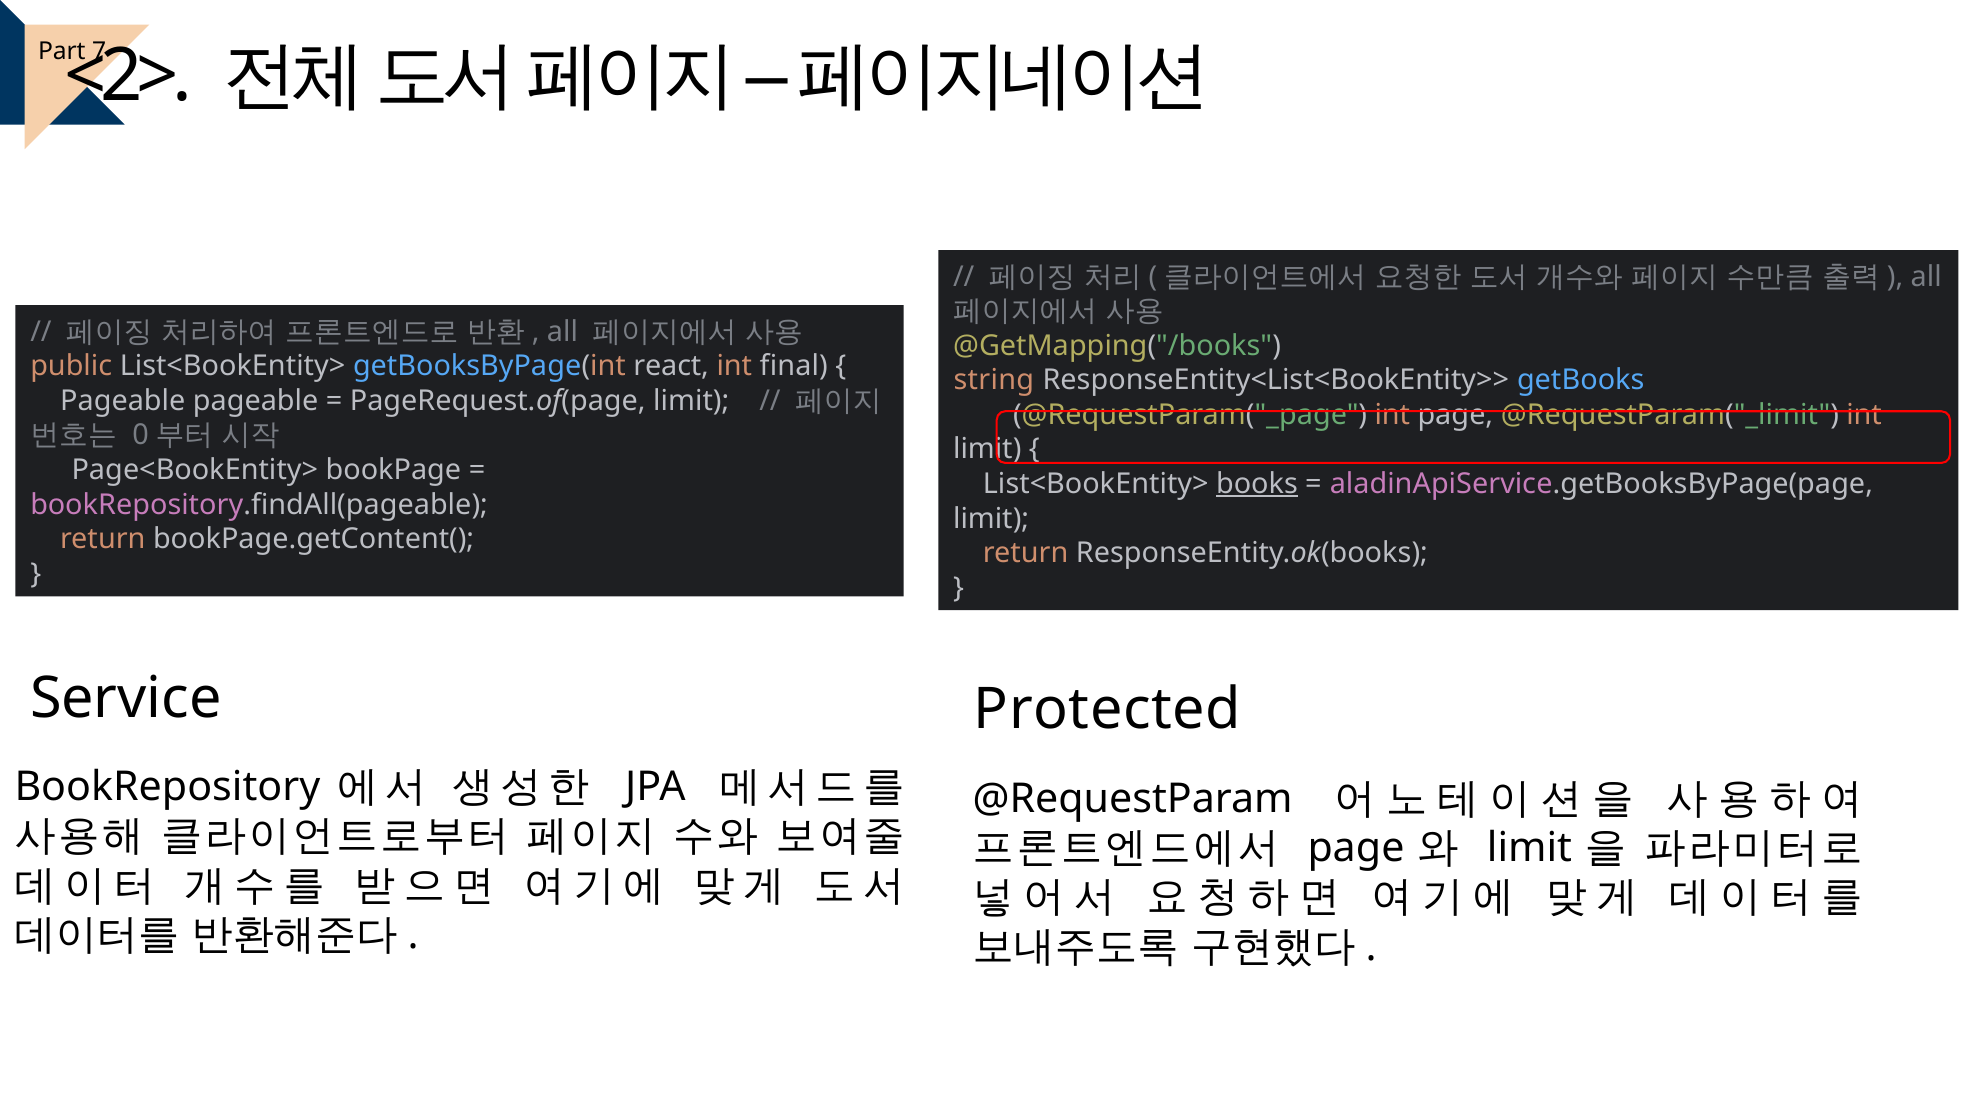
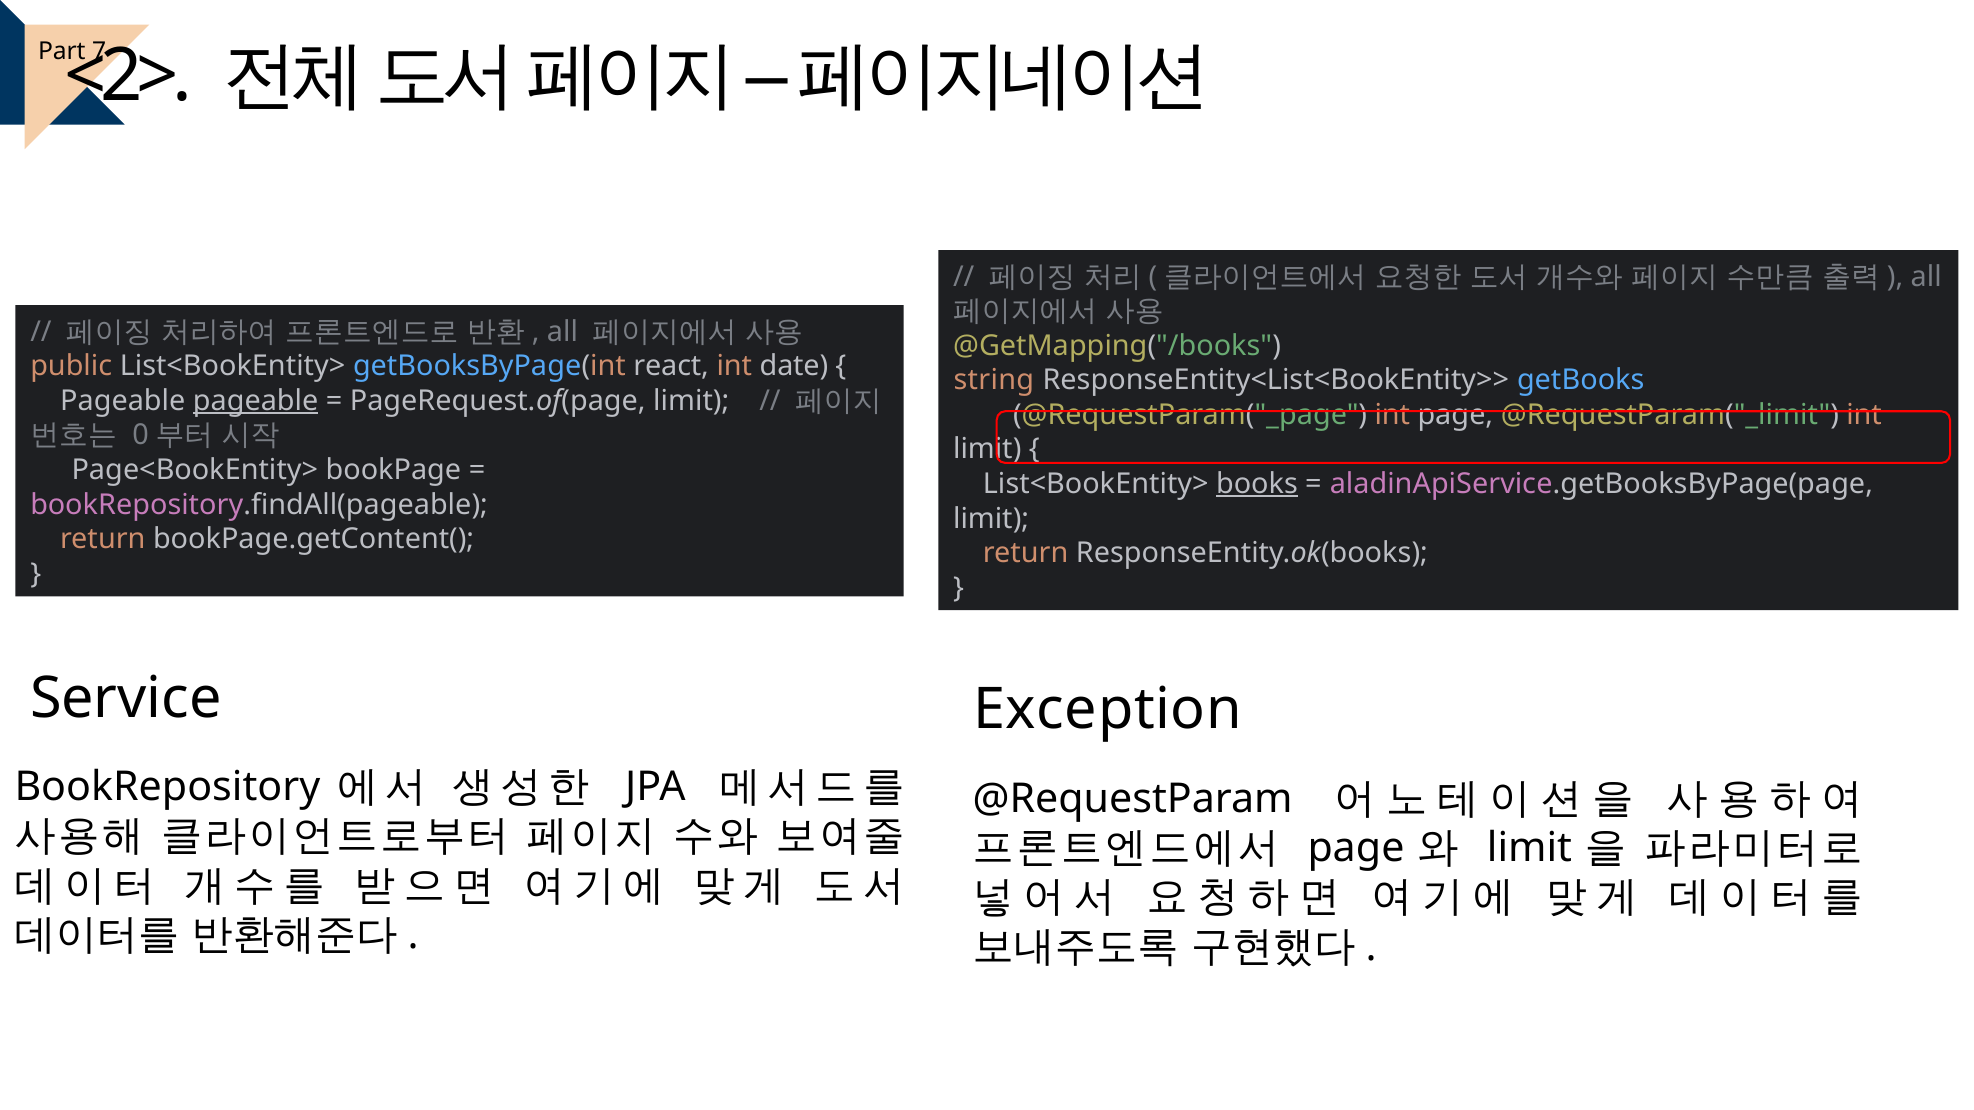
final: final -> date (794, 367)
pageable underline: none -> present (256, 401)
Protected: Protected -> Exception (1107, 710)
